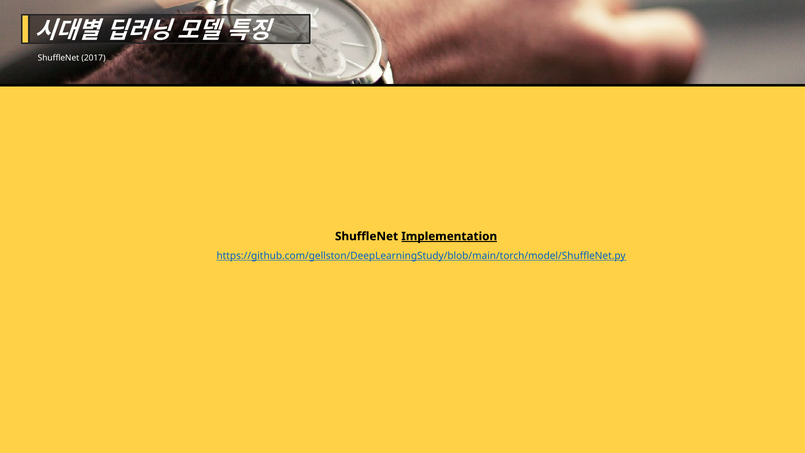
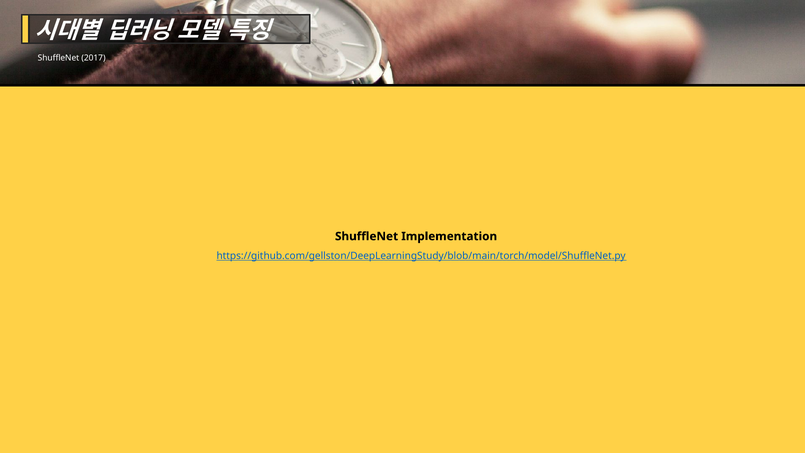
Implementation underline: present -> none (449, 236)
